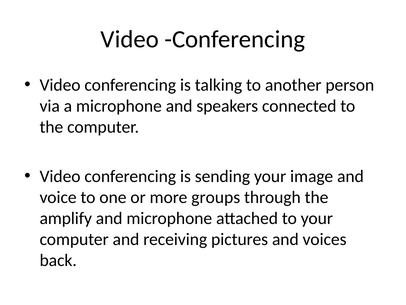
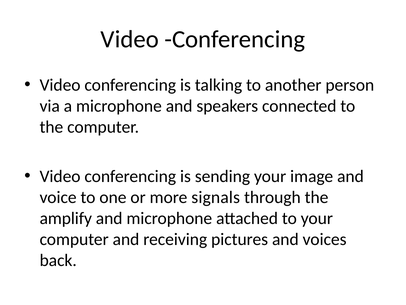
groups: groups -> signals (216, 197)
